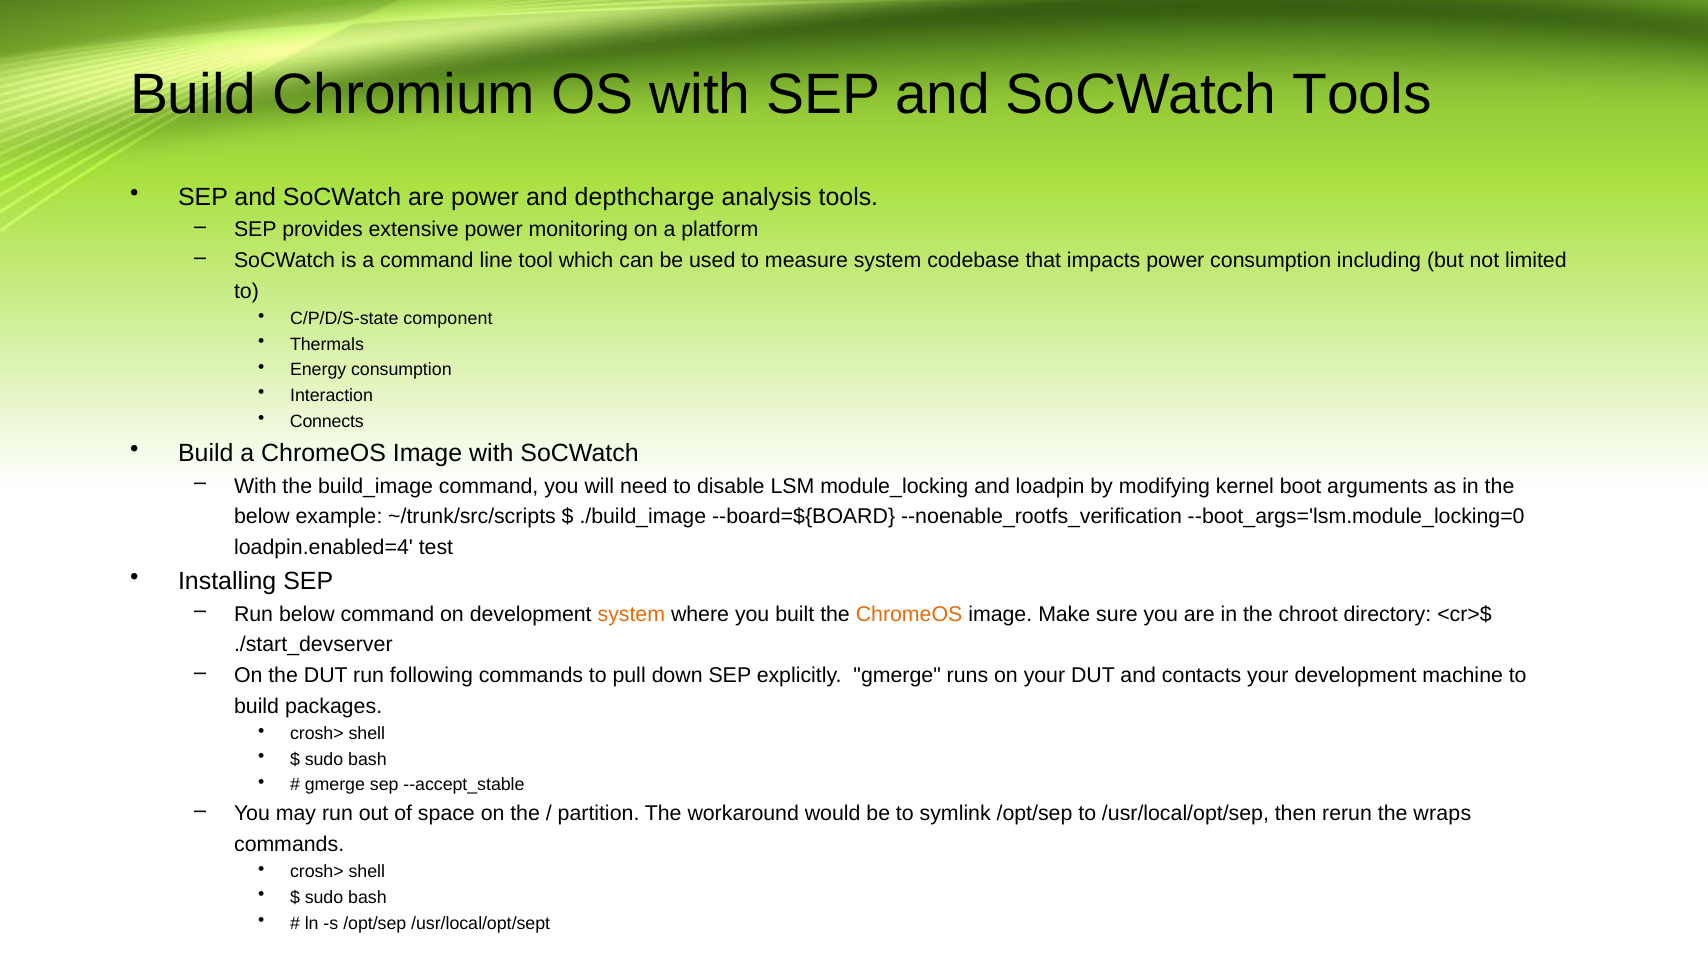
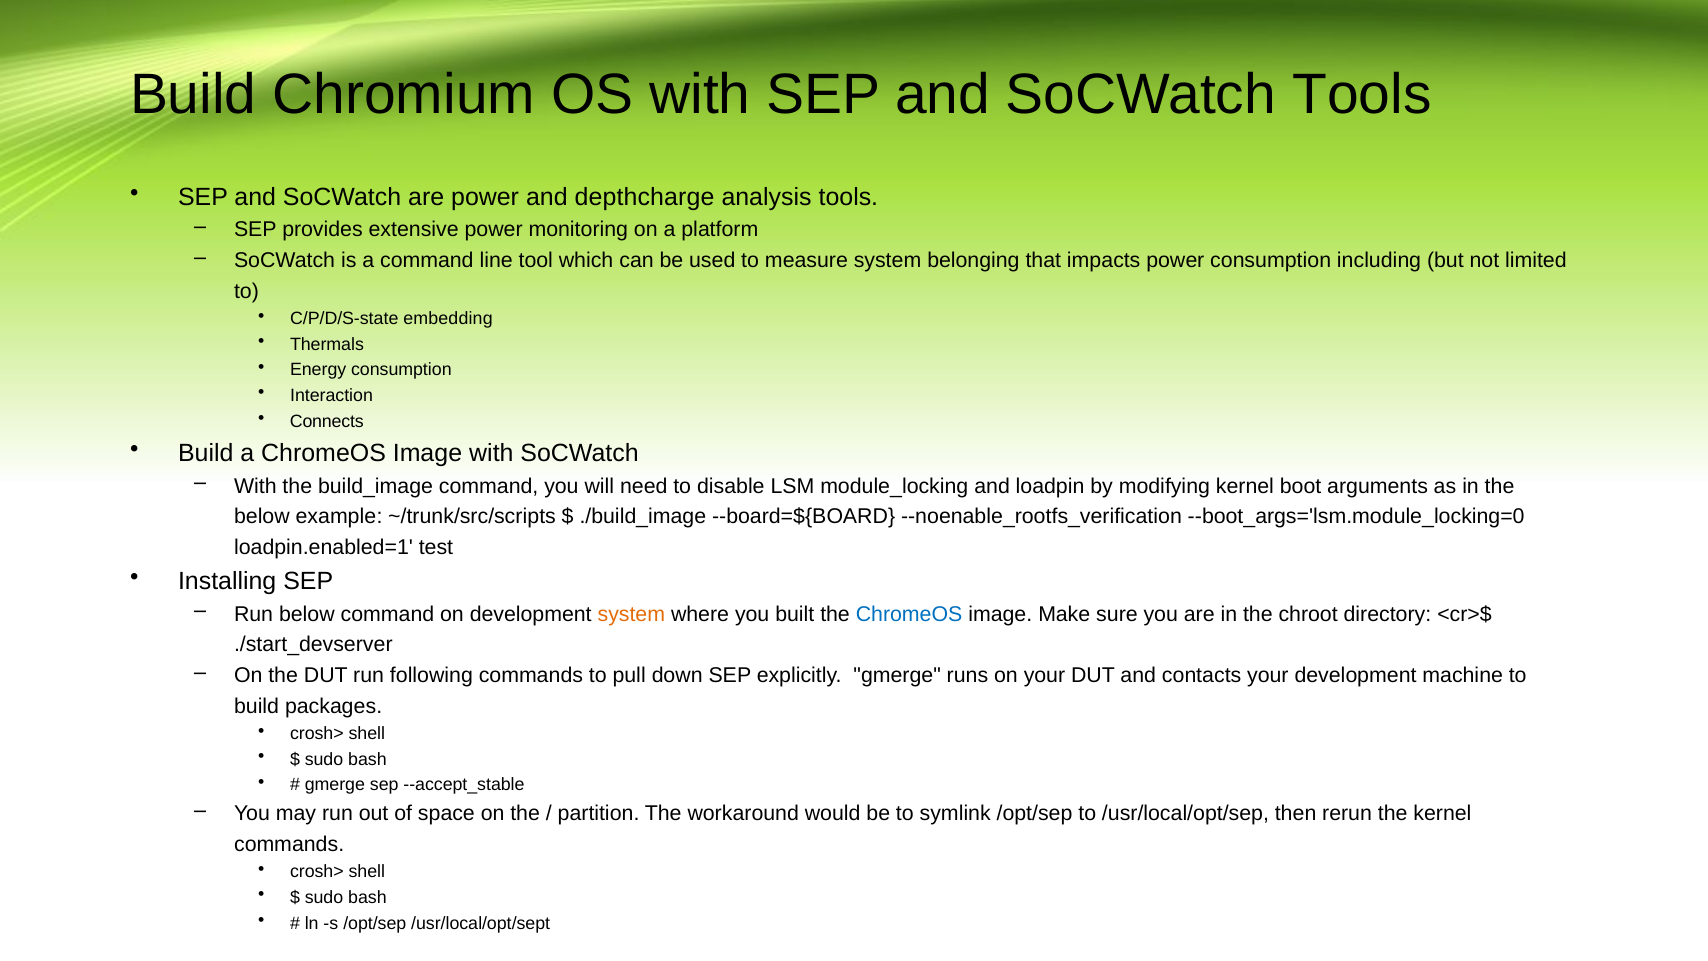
codebase: codebase -> belonging (973, 261)
component: component -> embedding (448, 319)
loadpin.enabled=4: loadpin.enabled=4 -> loadpin.enabled=1 (324, 547)
ChromeOS colour: orange -> blue (909, 614)
the wraps: wraps -> kernel (1442, 814)
